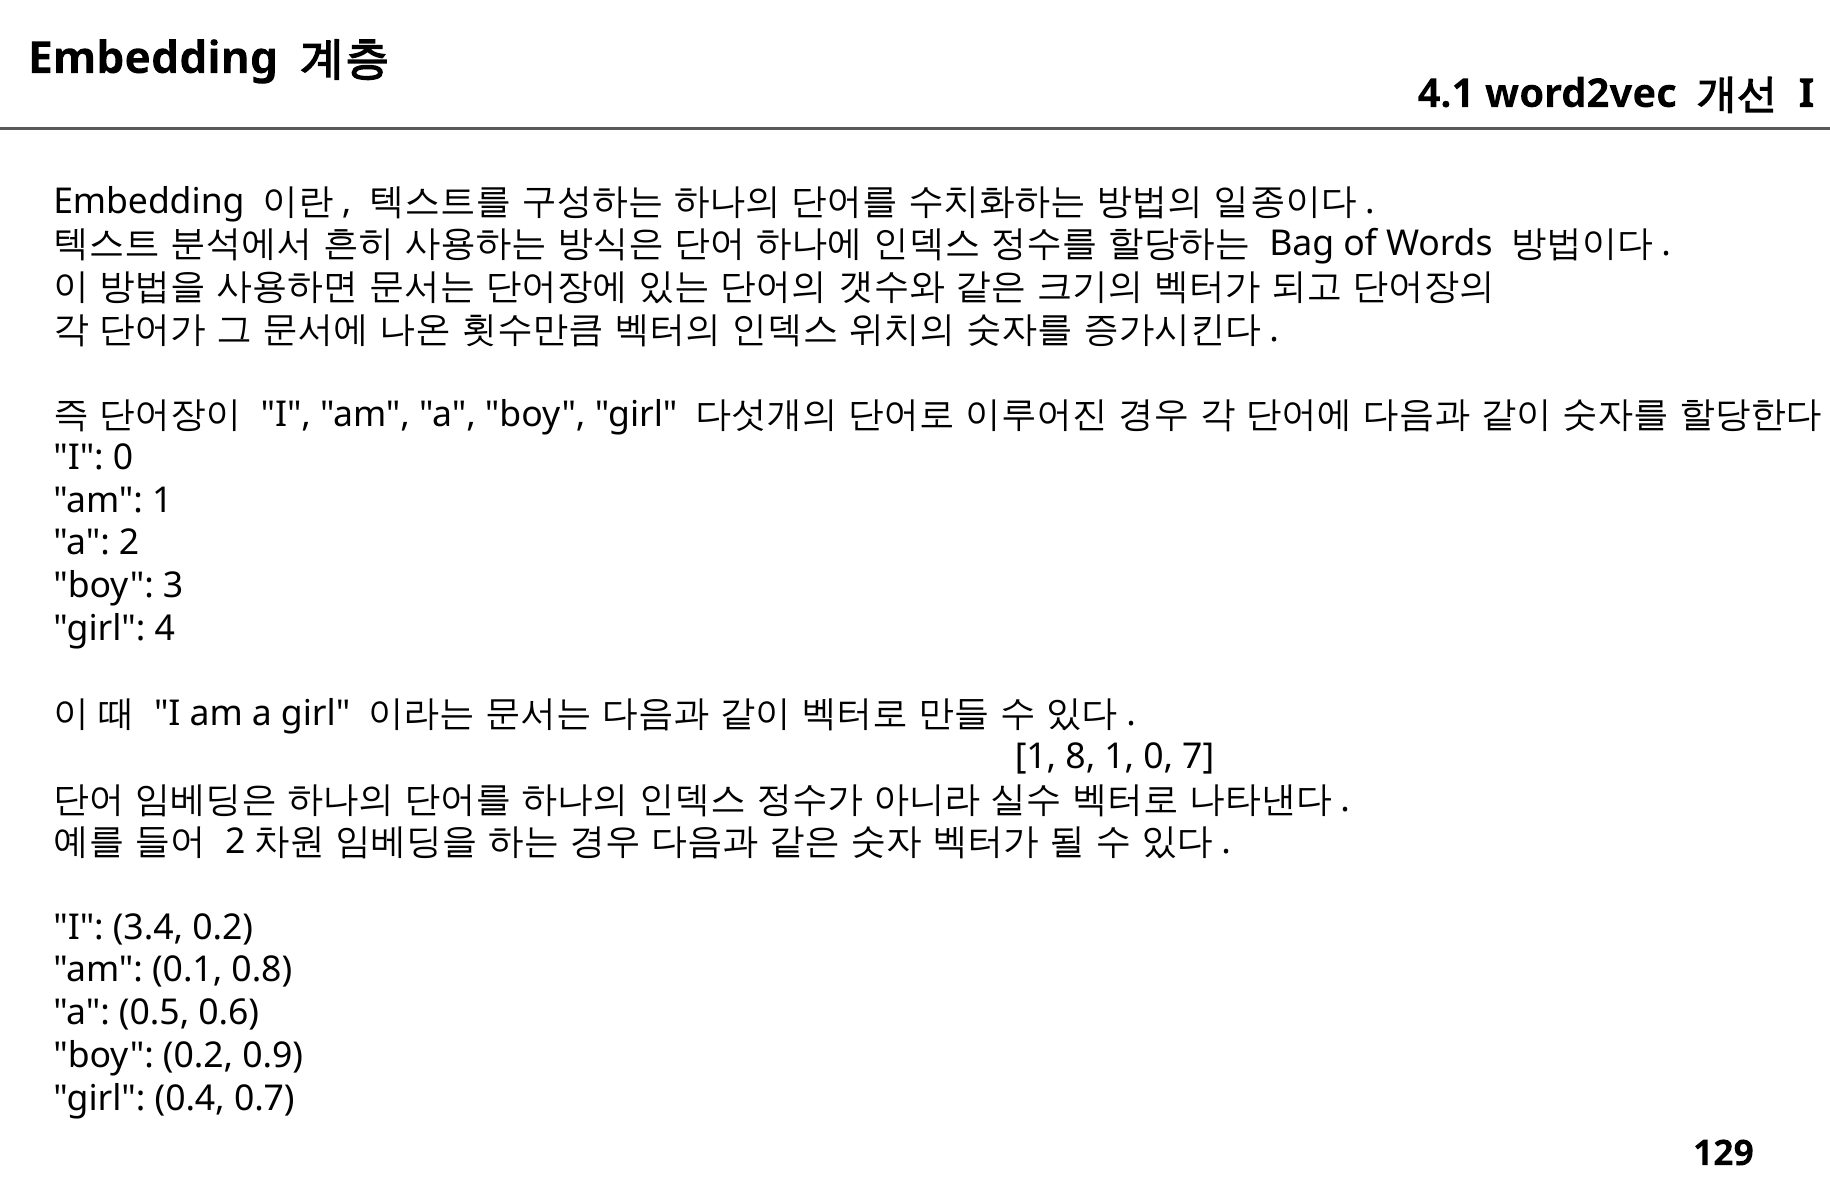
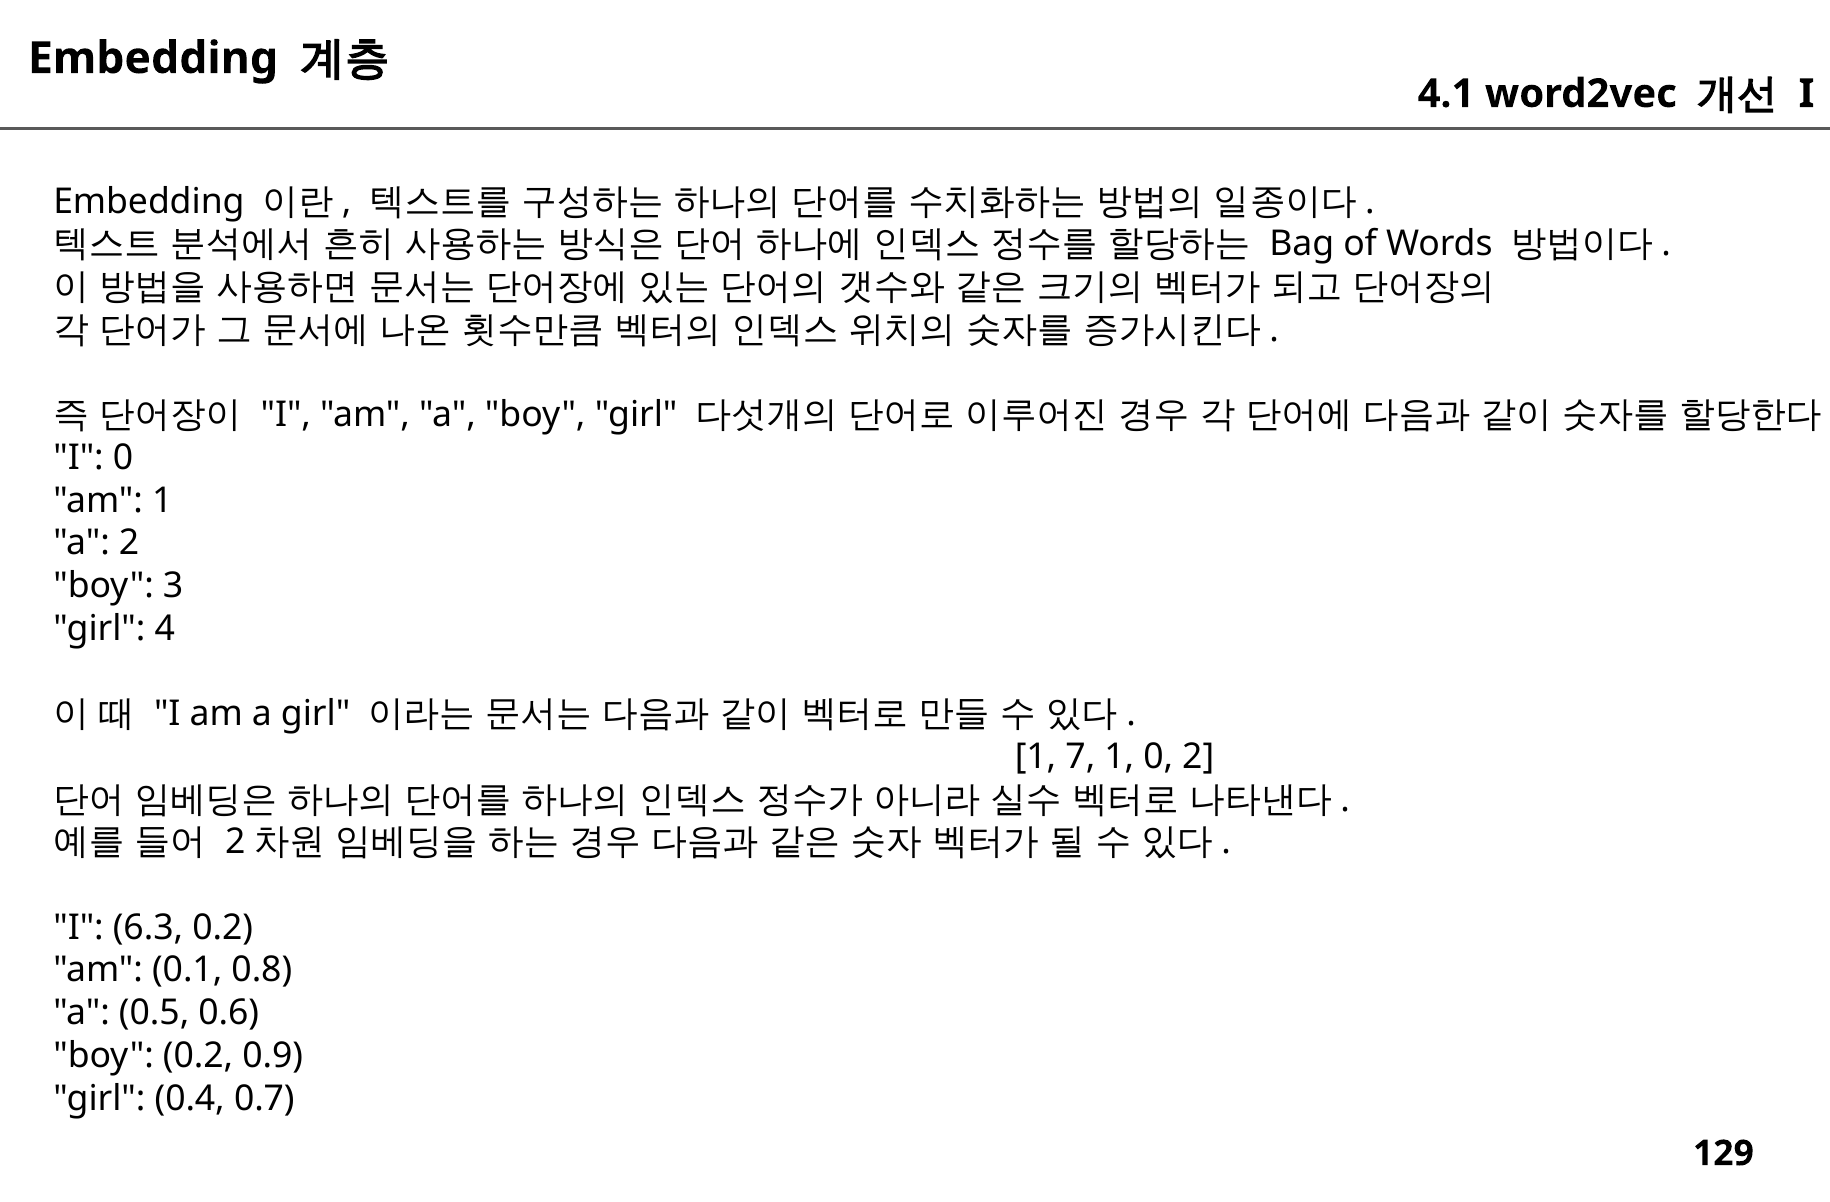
8: 8 -> 7 (1080, 757)
0 7: 7 -> 2 (1198, 757)
3.4: 3.4 -> 6.3 (148, 928)
